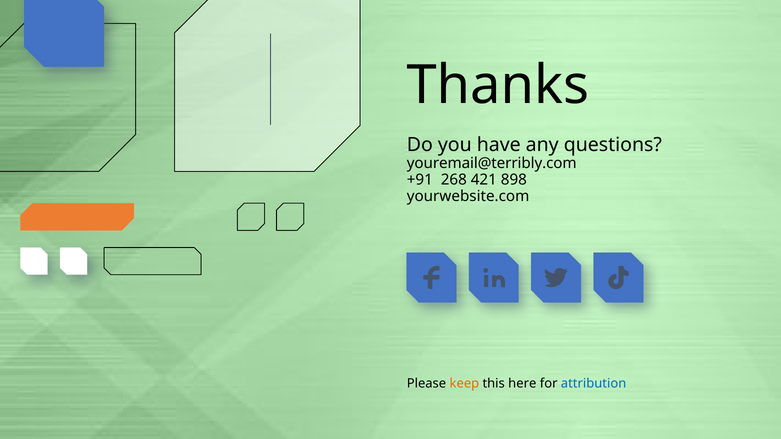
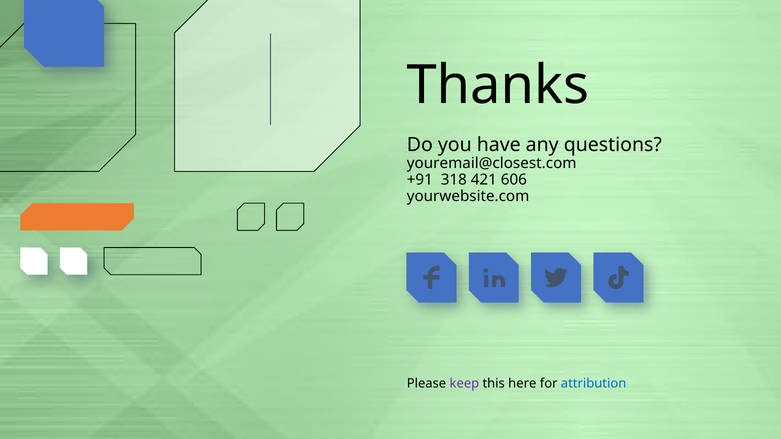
youremail@terribly.com: youremail@terribly.com -> youremail@closest.com (492, 164)
268: 268 -> 318 (454, 180)
898: 898 -> 606 (514, 180)
keep colour: orange -> purple (464, 384)
